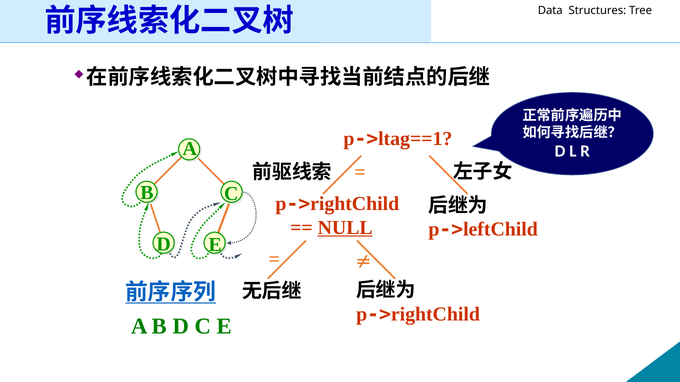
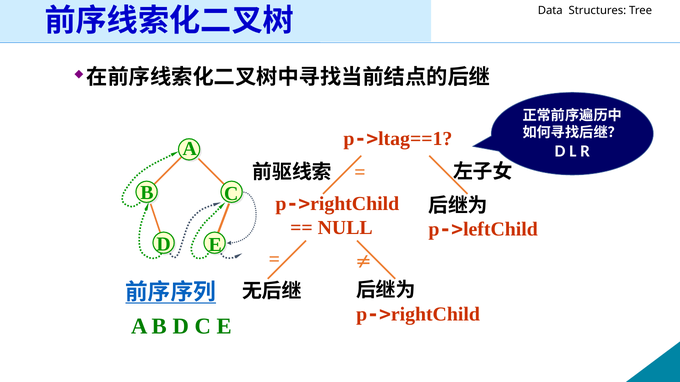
NULL underline: present -> none (345, 228)
